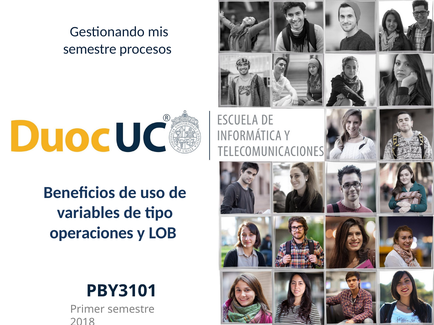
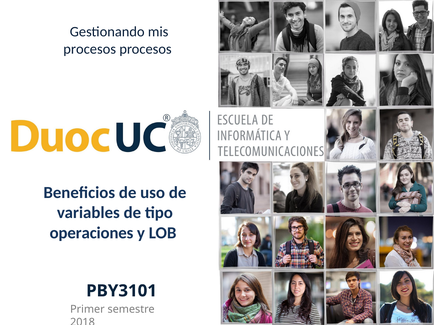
semestre: semestre -> procesos (90, 49)
